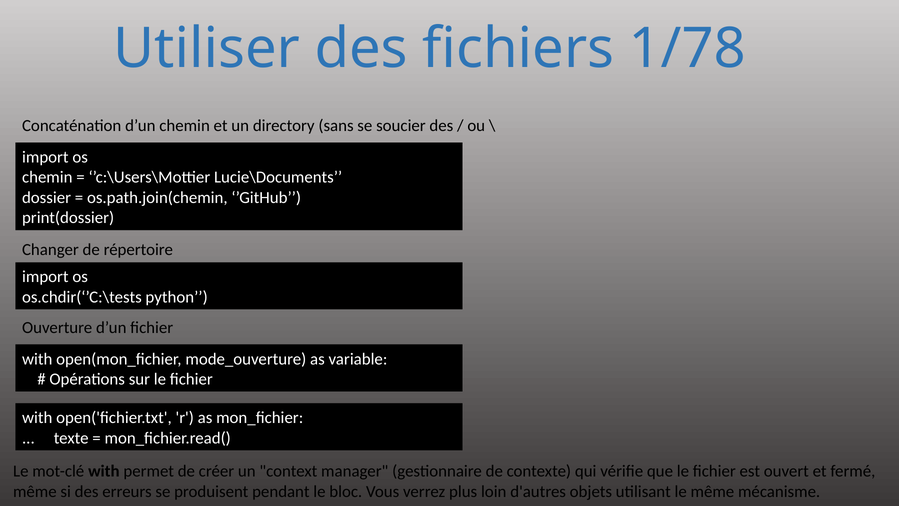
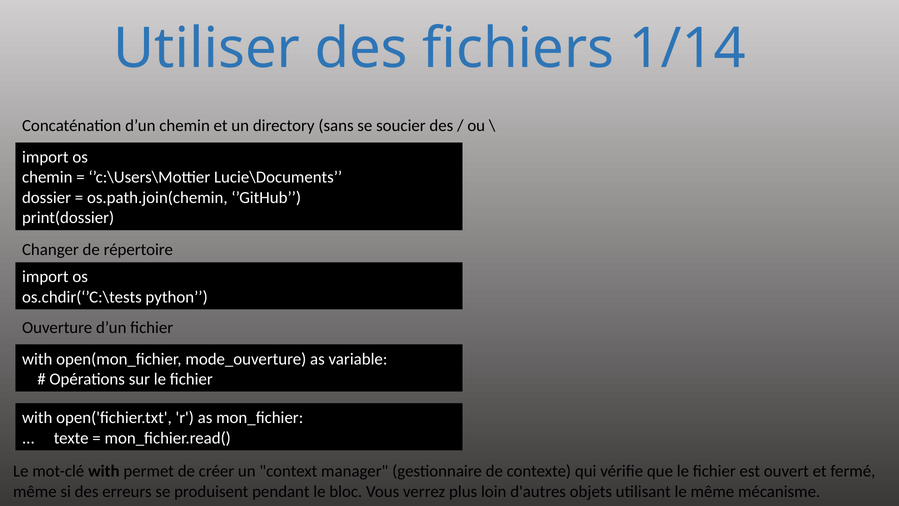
1/78: 1/78 -> 1/14 (687, 49)
